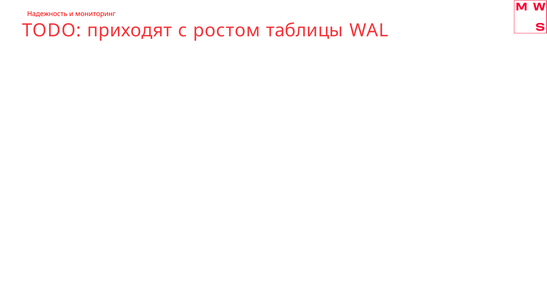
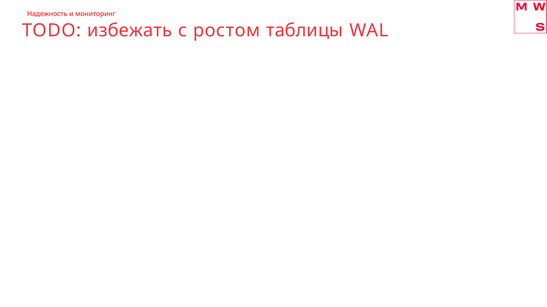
приходят: приходят -> избежать (130, 30)
